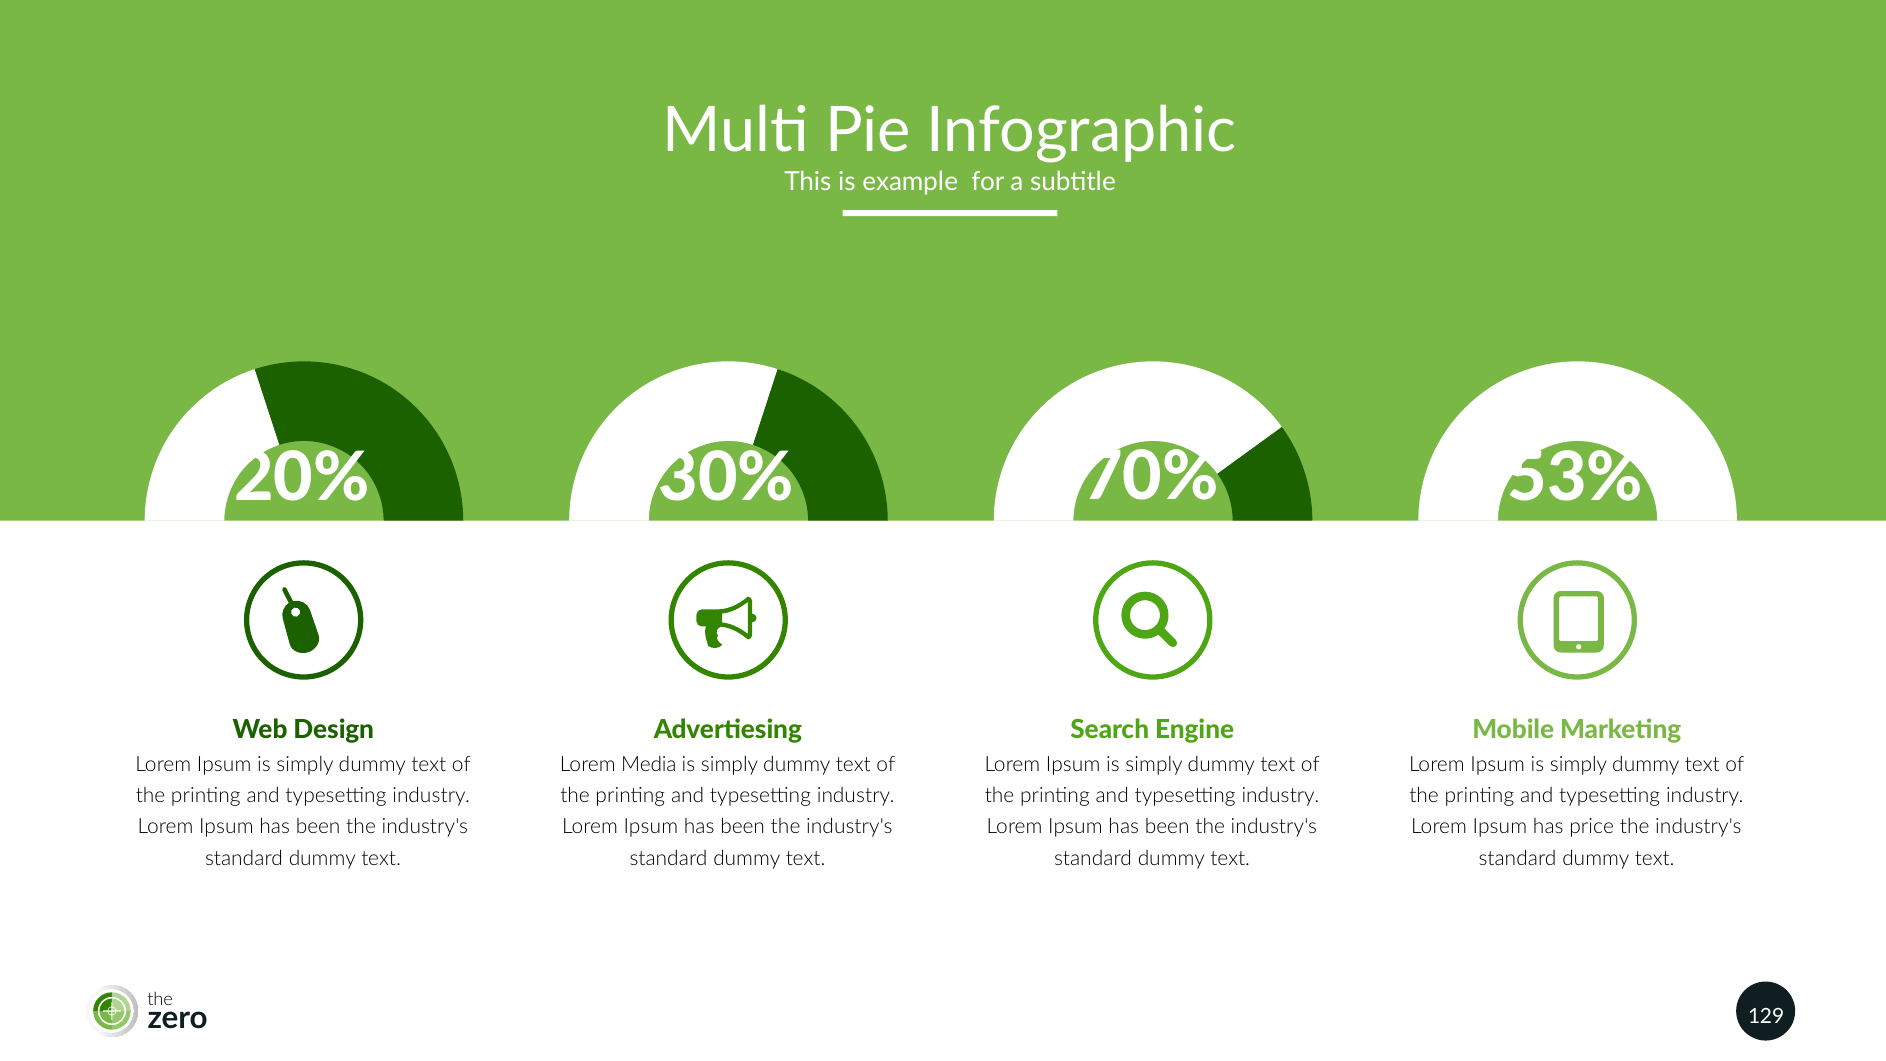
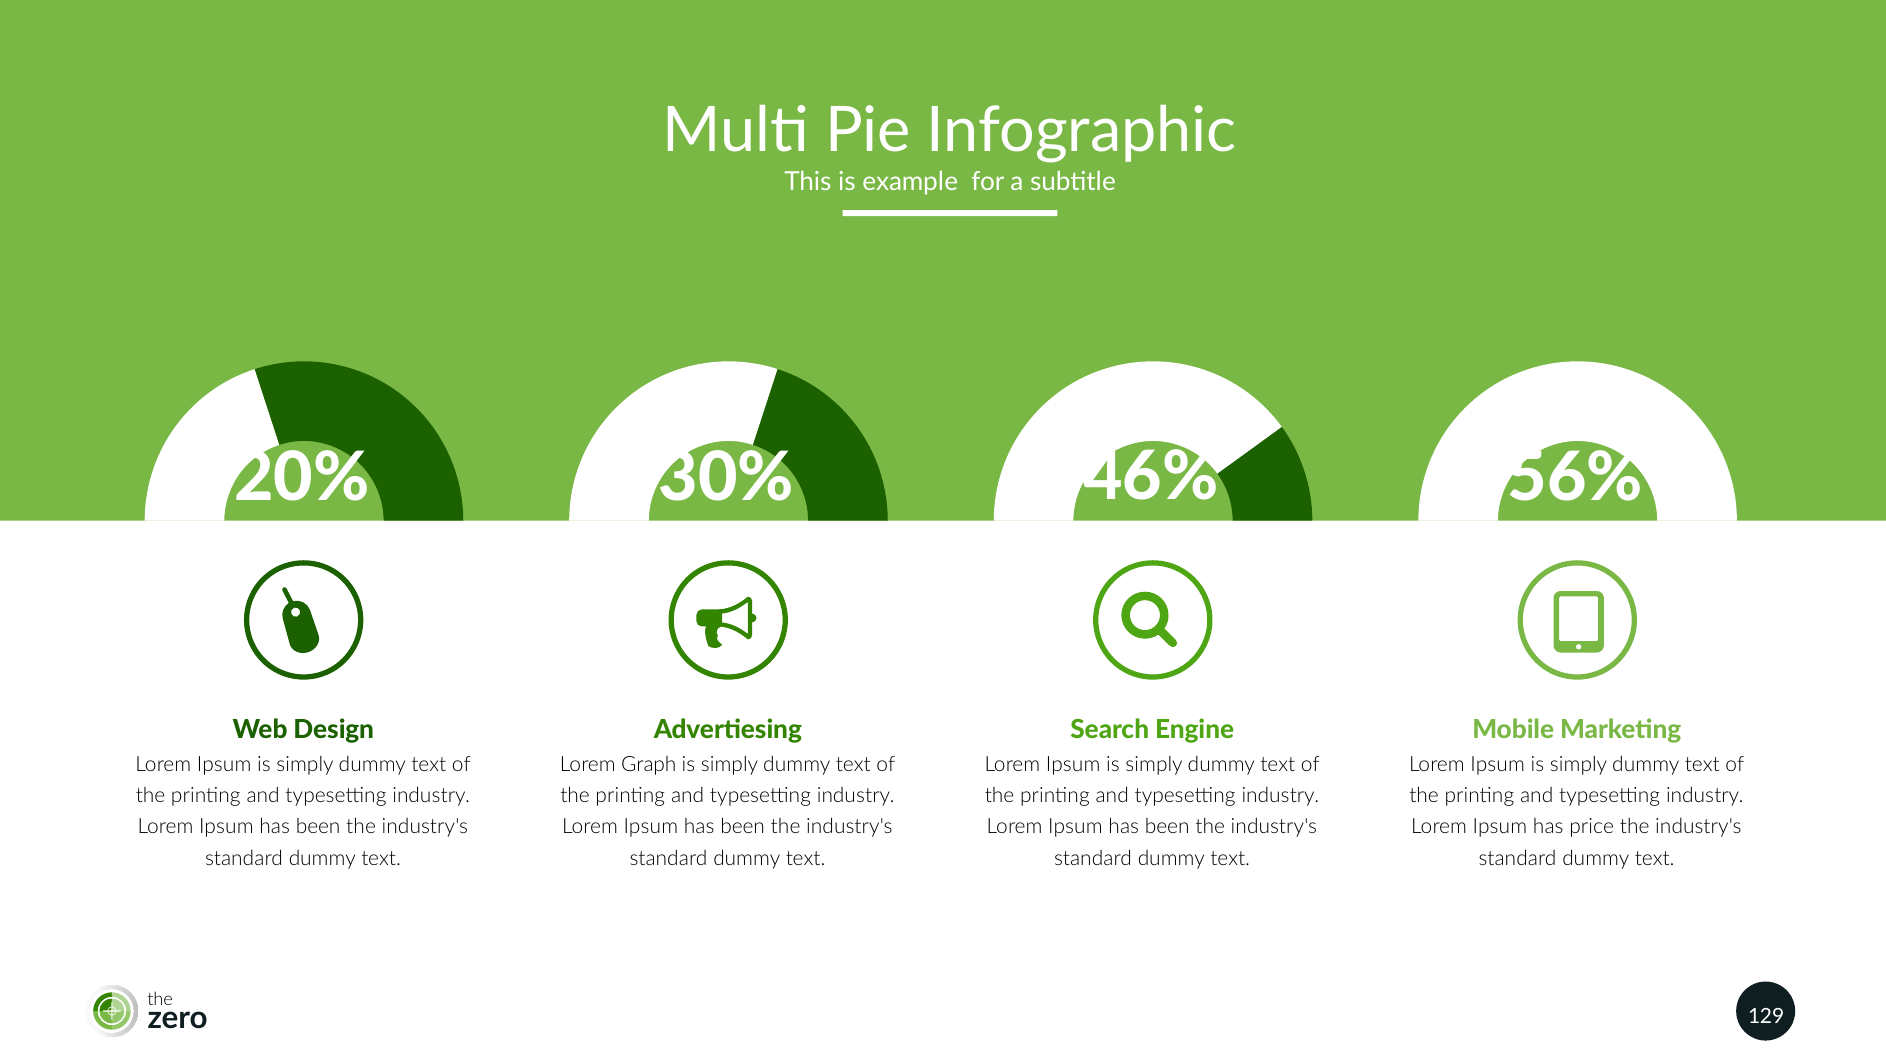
70%: 70% -> 46% (1151, 477)
53%: 53% -> 56% (1576, 478)
Media: Media -> Graph (649, 764)
